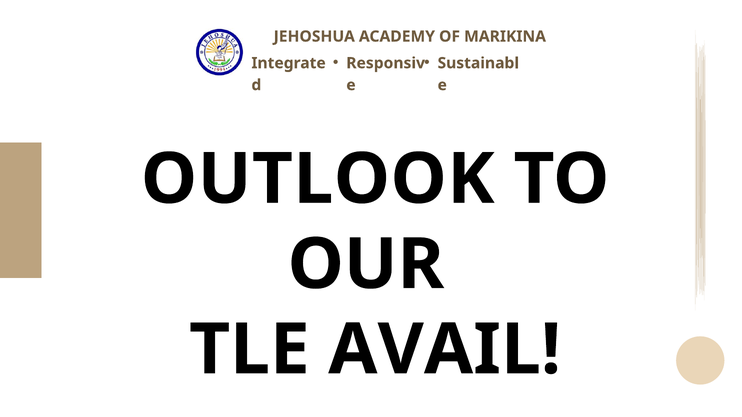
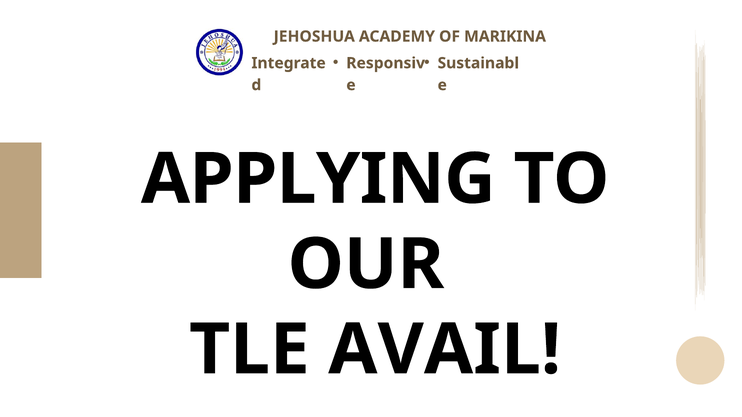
OUTLOOK: OUTLOOK -> APPLYING (318, 180)
